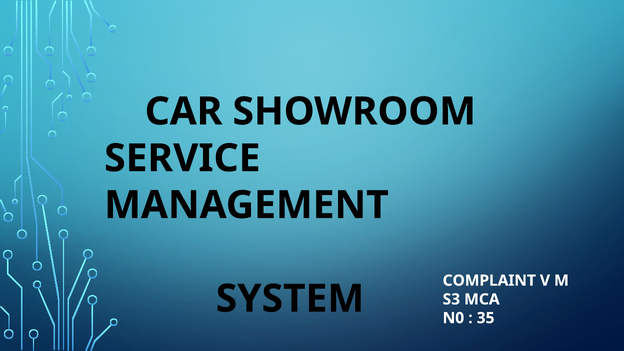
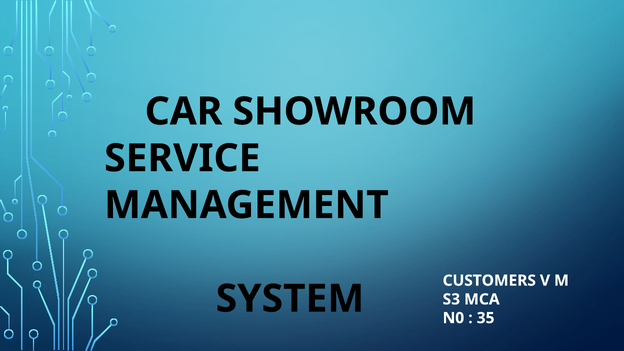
COMPLAINT: COMPLAINT -> CUSTOMERS (489, 281)
